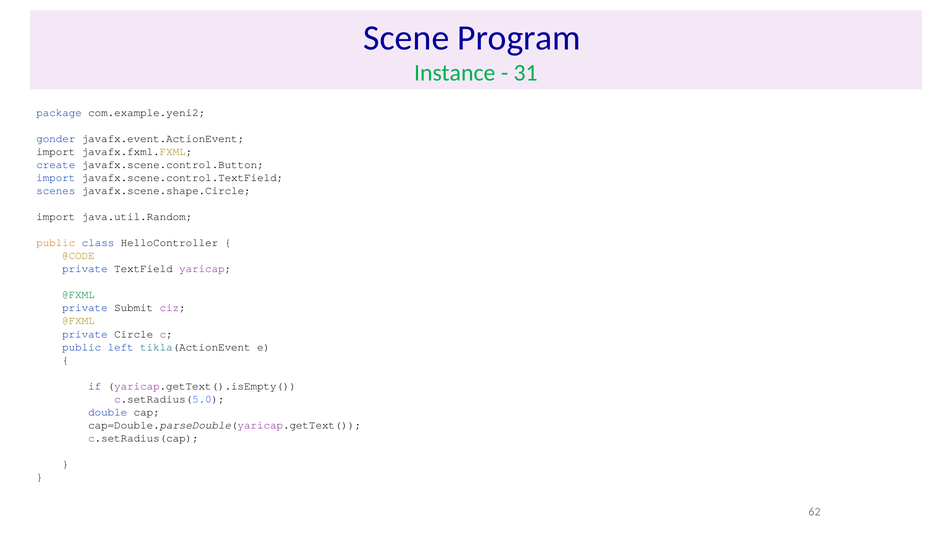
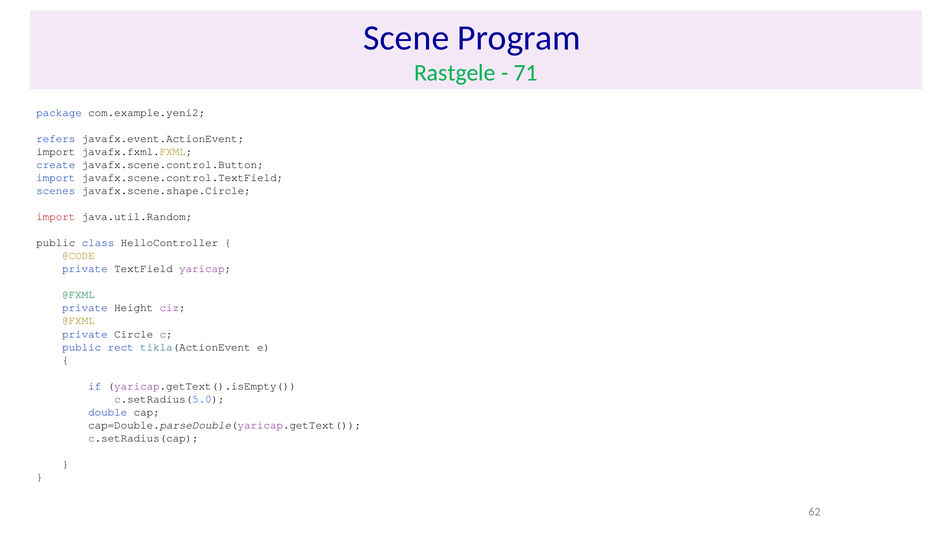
Instance: Instance -> Rastgele (455, 73)
31: 31 -> 71 (526, 73)
gonder: gonder -> refers (56, 139)
import colour: black -> red (56, 217)
public colour: orange -> black (56, 243)
Submit: Submit -> Height (134, 308)
left: left -> rect (121, 347)
